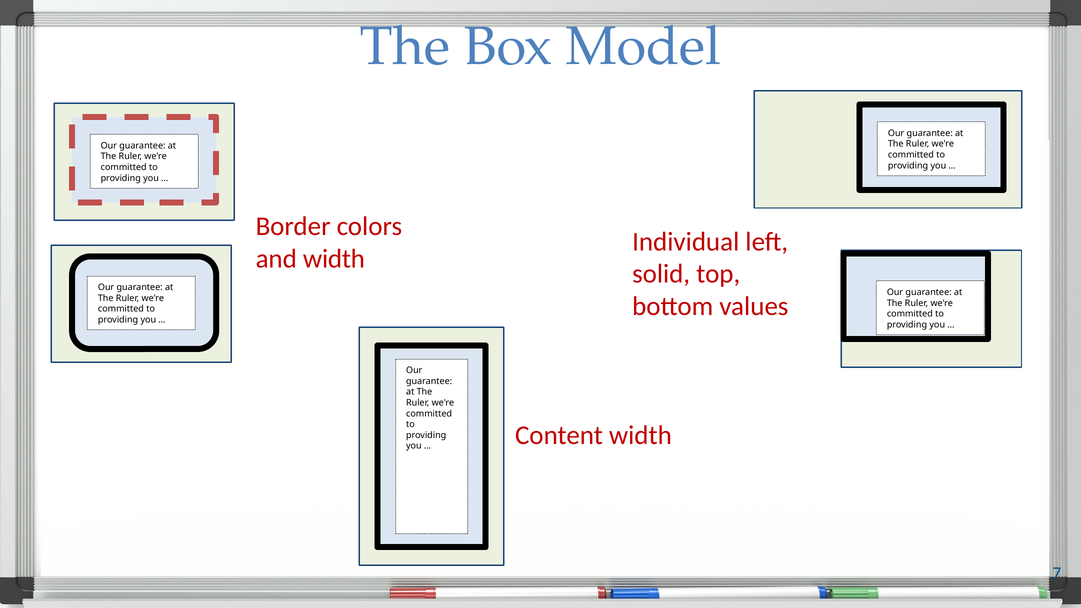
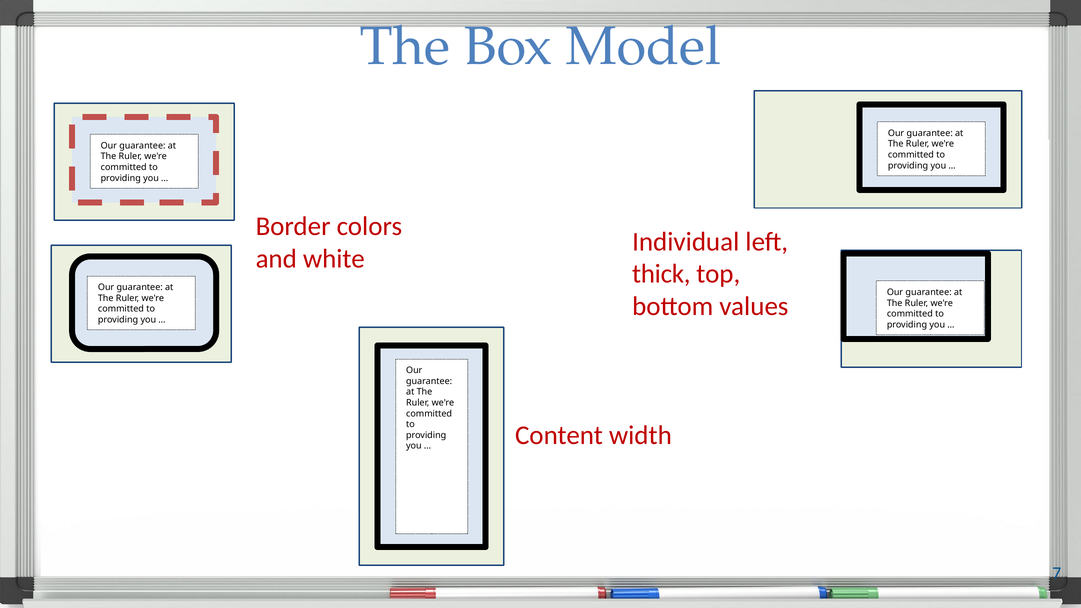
and width: width -> white (334, 259)
solid: solid -> thick (661, 274)
